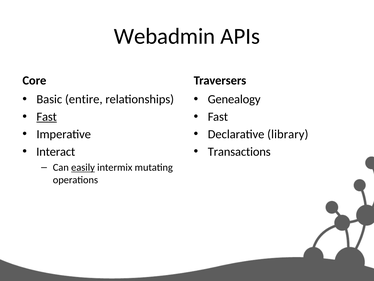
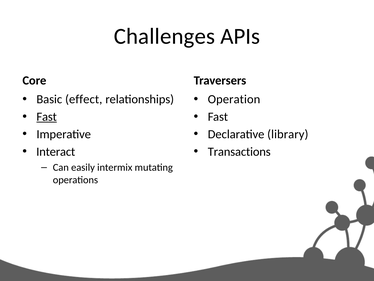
Webadmin: Webadmin -> Challenges (164, 36)
entire: entire -> effect (84, 99)
Genealogy: Genealogy -> Operation (234, 99)
easily underline: present -> none (83, 167)
